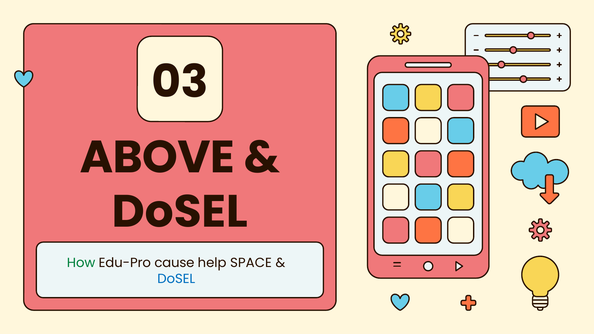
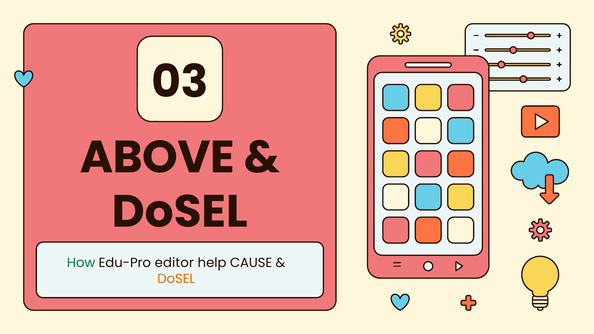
cause: cause -> editor (174, 263)
SPACE: SPACE -> CAUSE (251, 263)
DoSEL colour: blue -> orange (176, 279)
